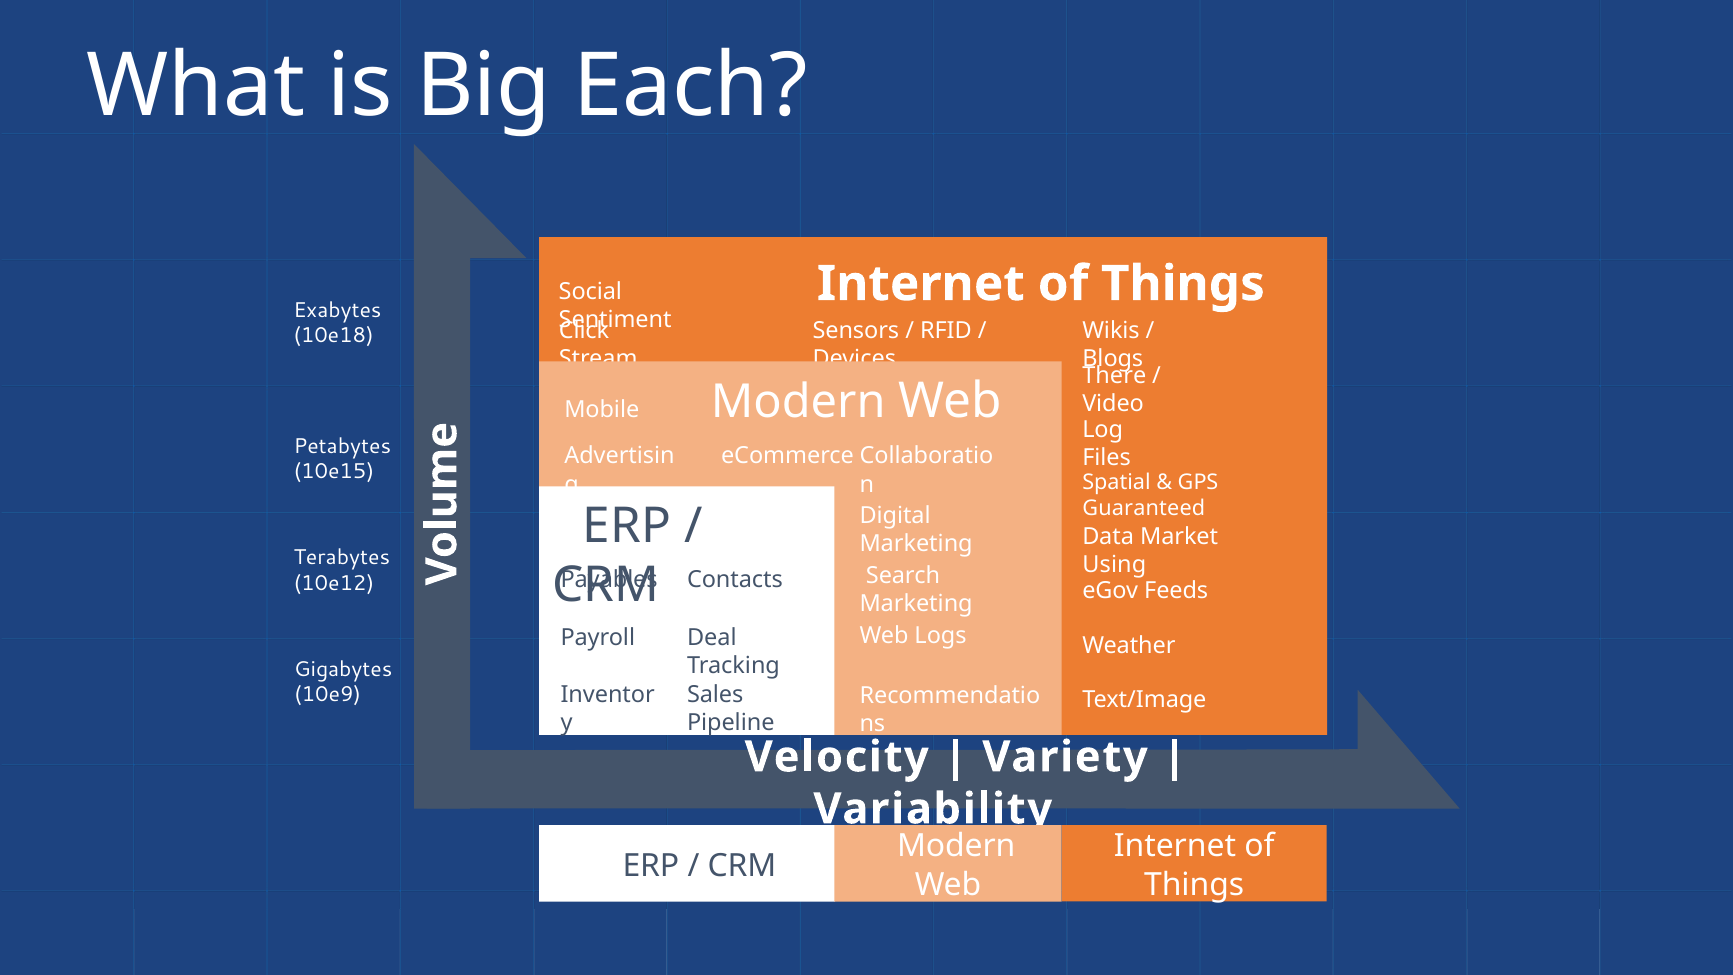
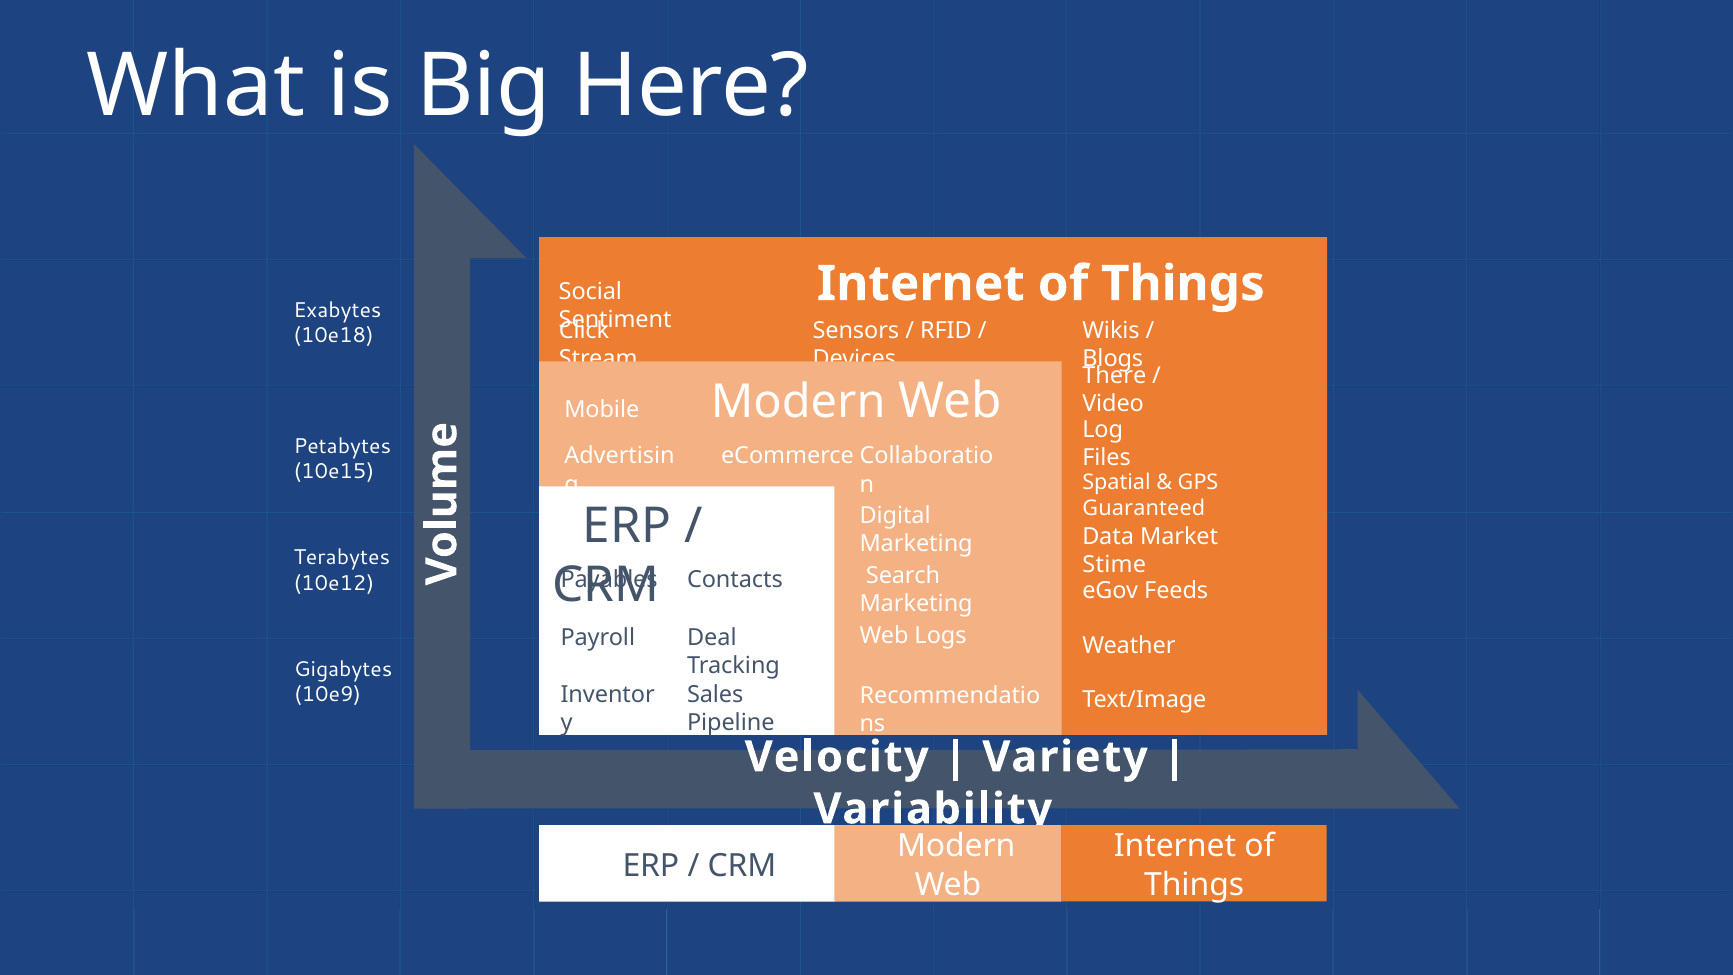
Each: Each -> Here (691, 86)
Using: Using -> Stime (1114, 564)
